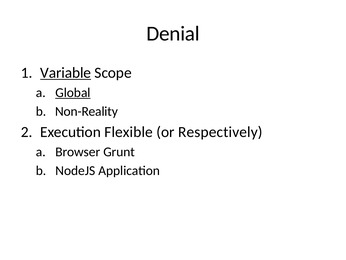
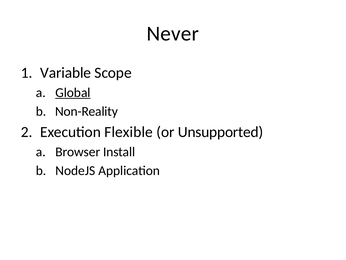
Denial: Denial -> Never (173, 33)
Variable underline: present -> none (66, 73)
Respectively: Respectively -> Unsupported (221, 132)
Grunt: Grunt -> Install (119, 152)
